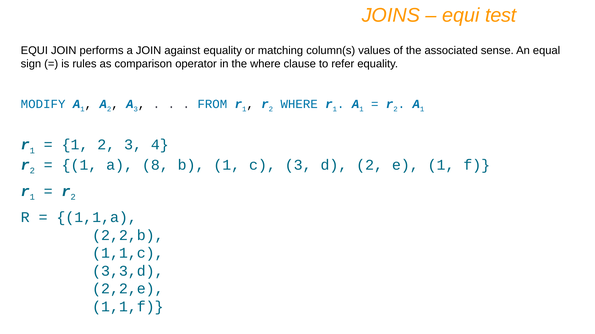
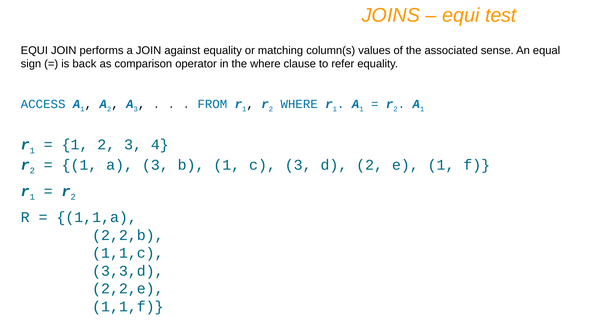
rules: rules -> back (84, 64)
MODIFY: MODIFY -> ACCESS (43, 104)
1 a 8: 8 -> 3 (155, 165)
